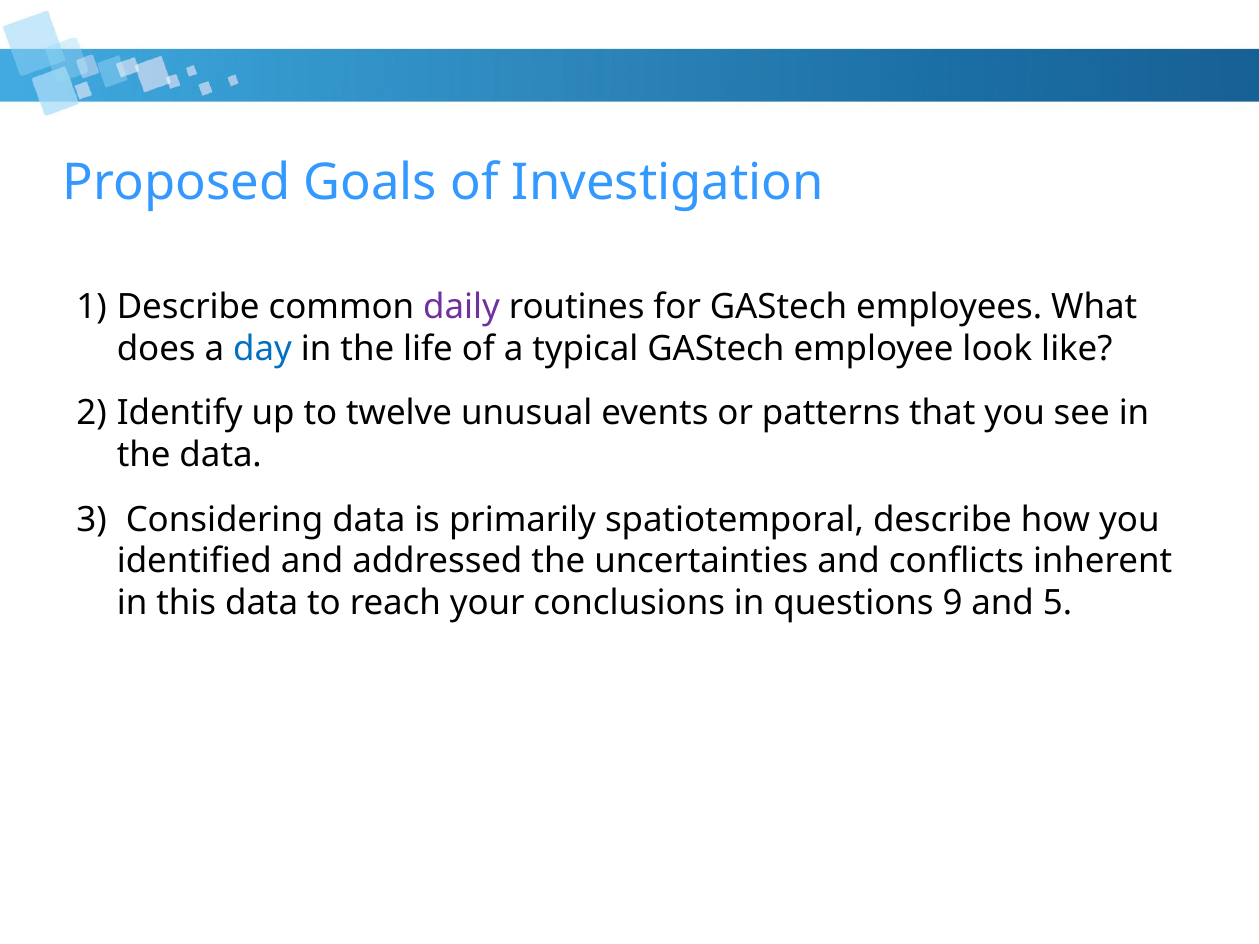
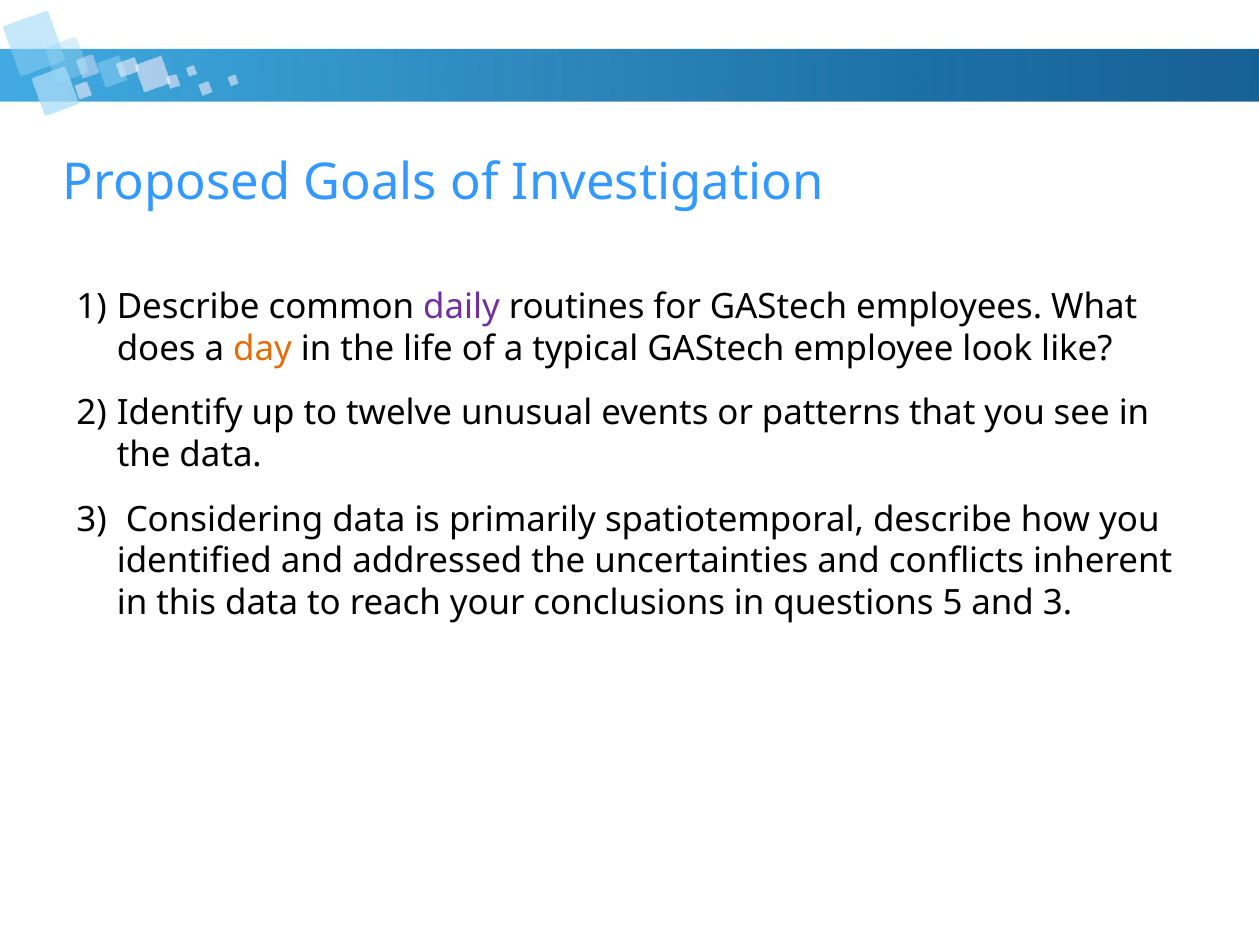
day colour: blue -> orange (263, 349)
9: 9 -> 5 (953, 603)
and 5: 5 -> 3 (1058, 603)
